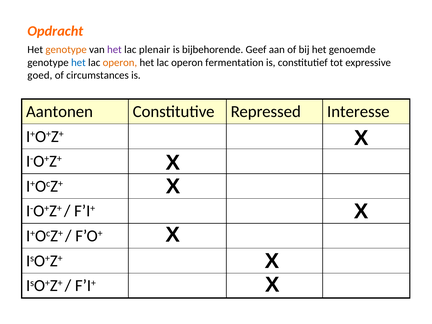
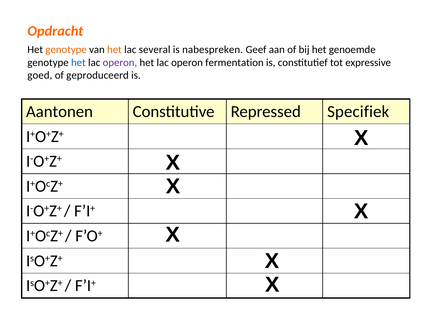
het colour: purple -> orange (114, 50)
plenair: plenair -> several (155, 50)
bijbehorende: bijbehorende -> nabespreken (213, 50)
operon colour: orange -> purple (120, 62)
circumstances: circumstances -> geproduceerd (98, 75)
Interesse: Interesse -> Specifiek (358, 112)
